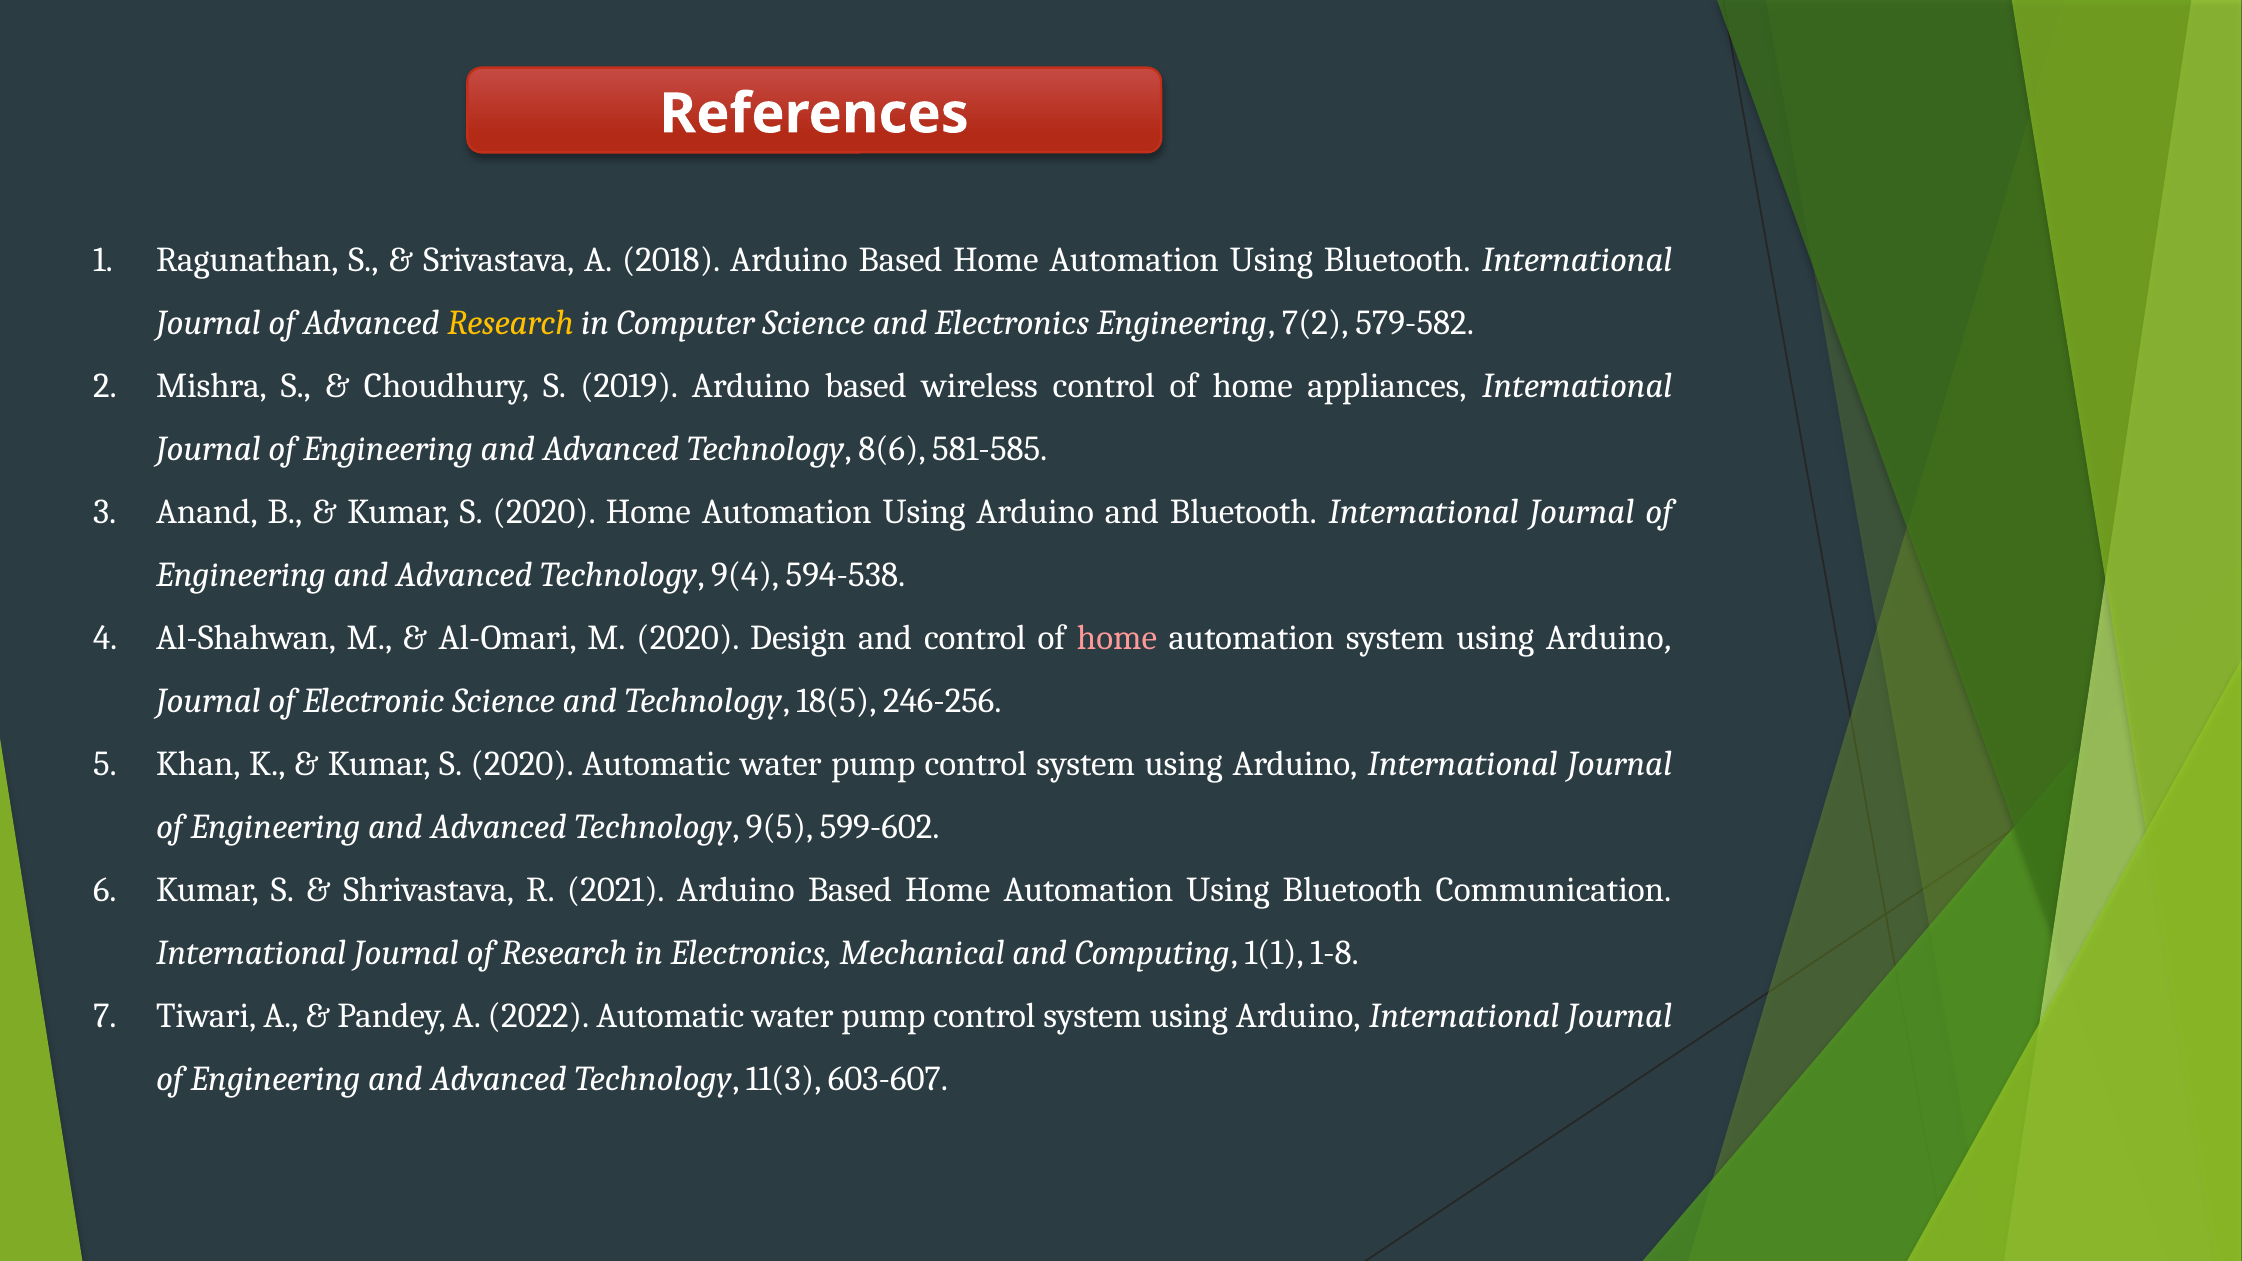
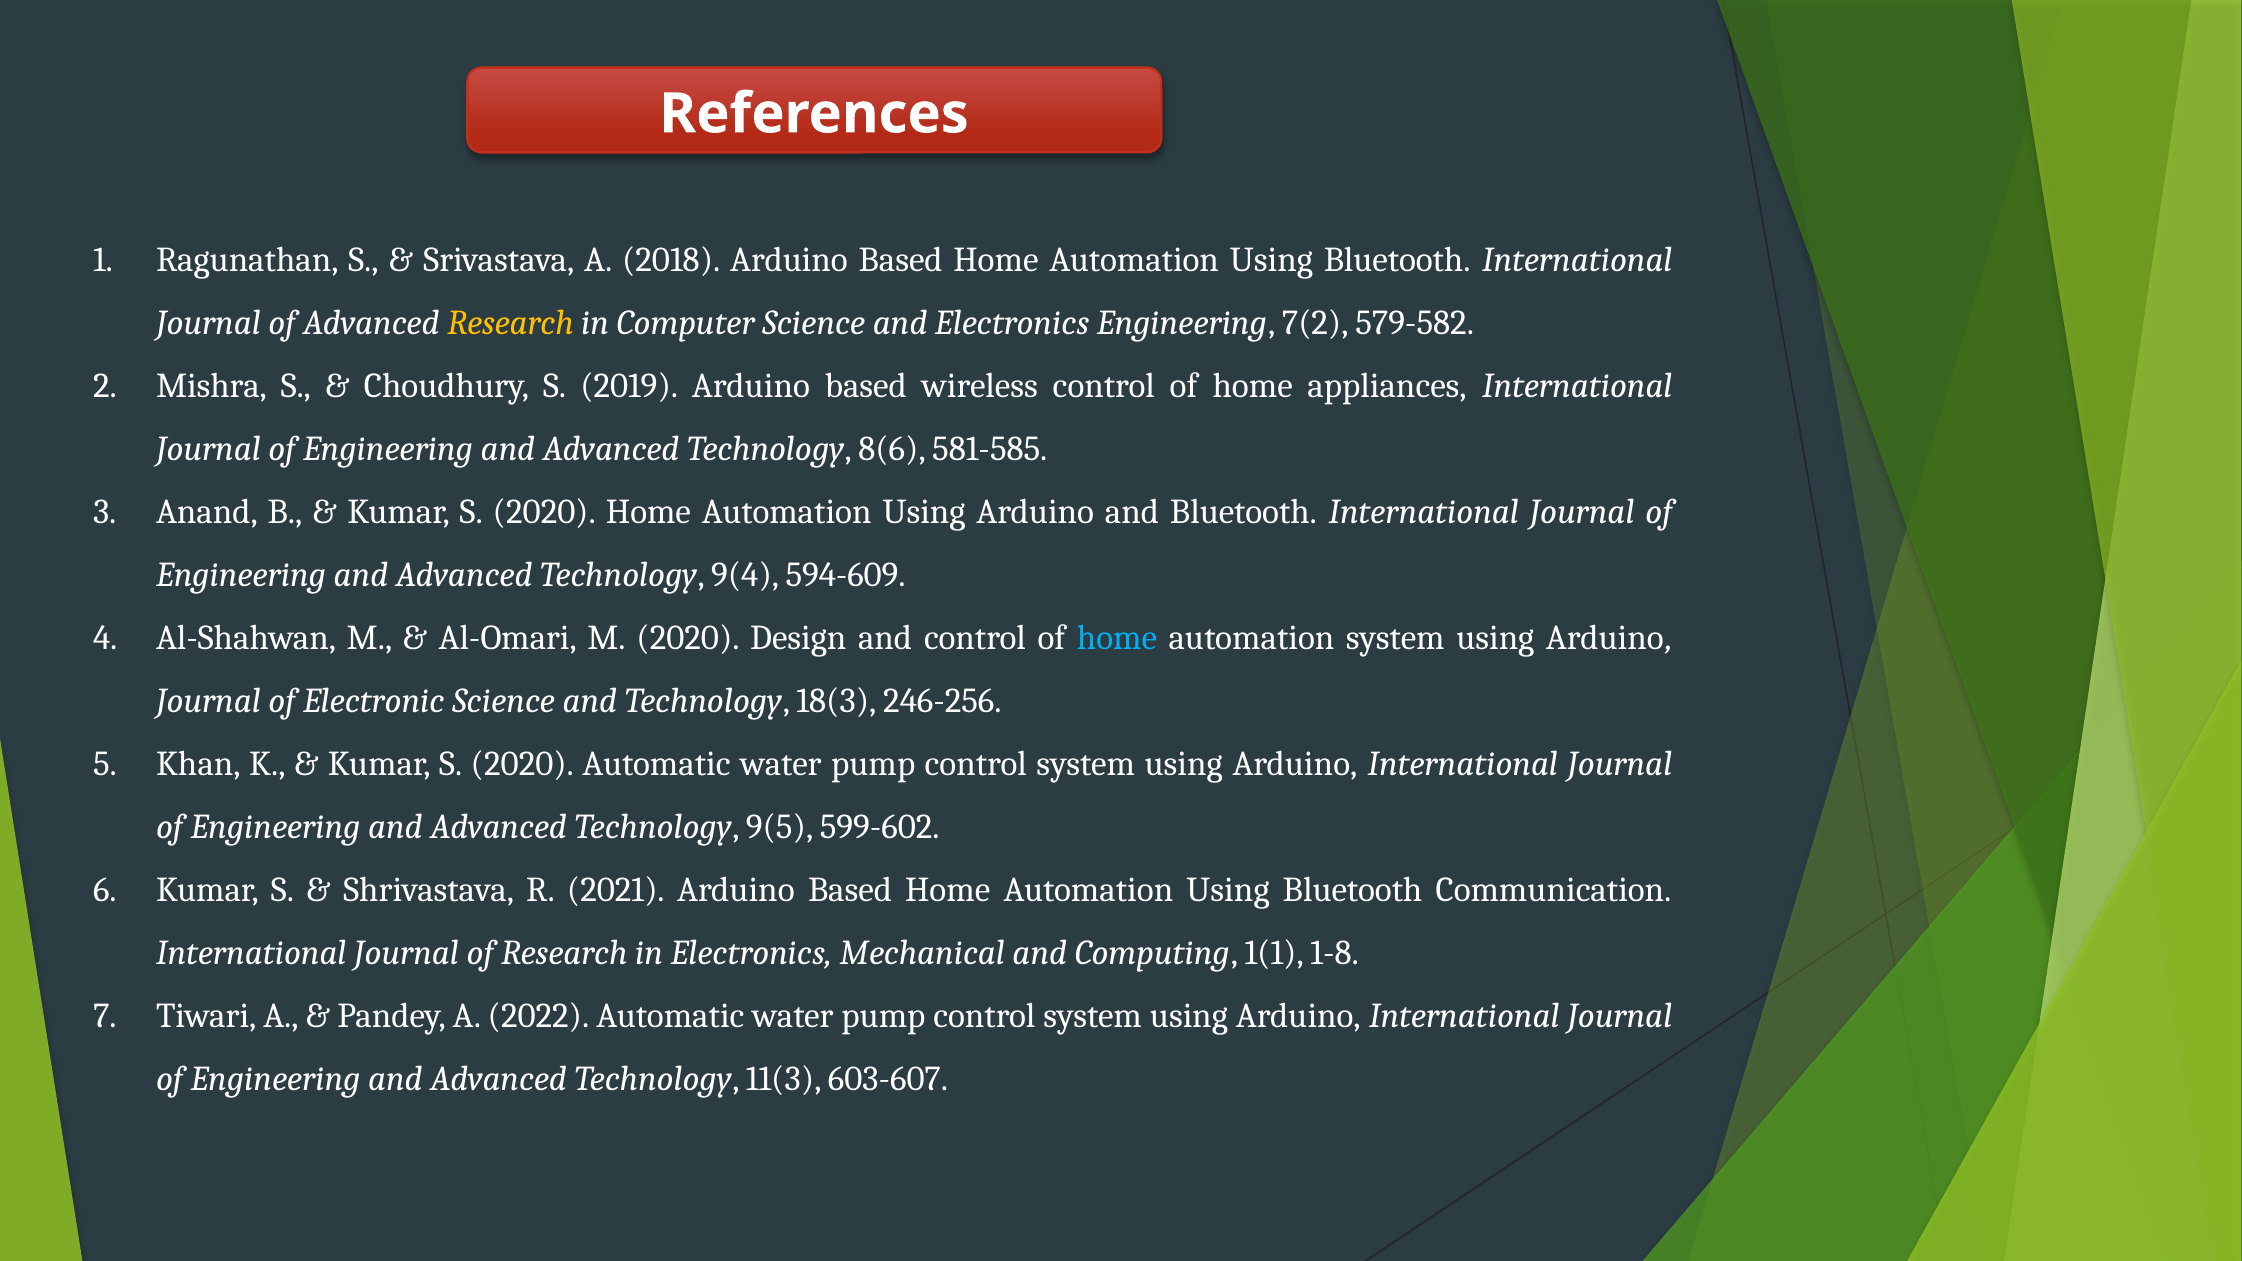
594-538: 594-538 -> 594-609 (846, 575)
home colour: pink -> light blue (1117, 638)
18(5: 18(5 -> 18(3 (836, 701)
